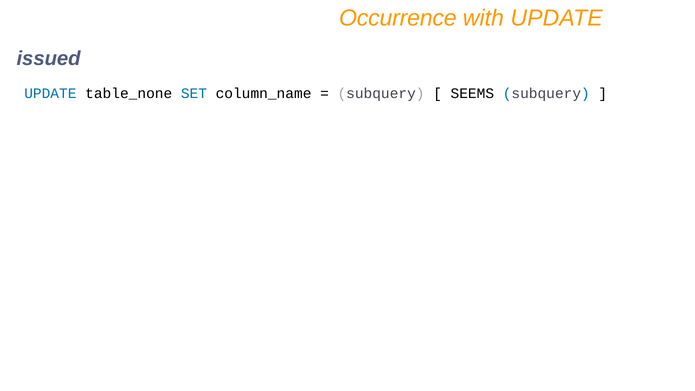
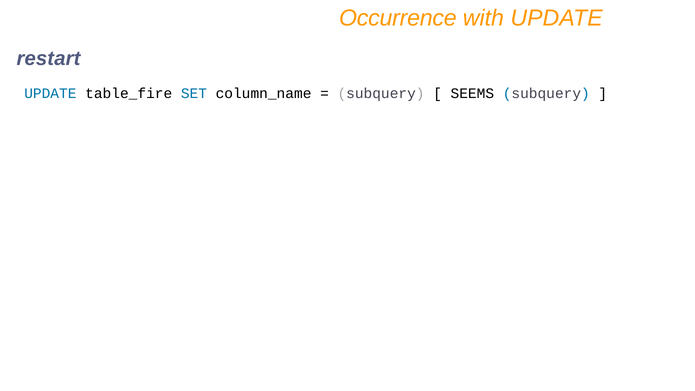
issued: issued -> restart (48, 59)
table_none: table_none -> table_fire (129, 93)
